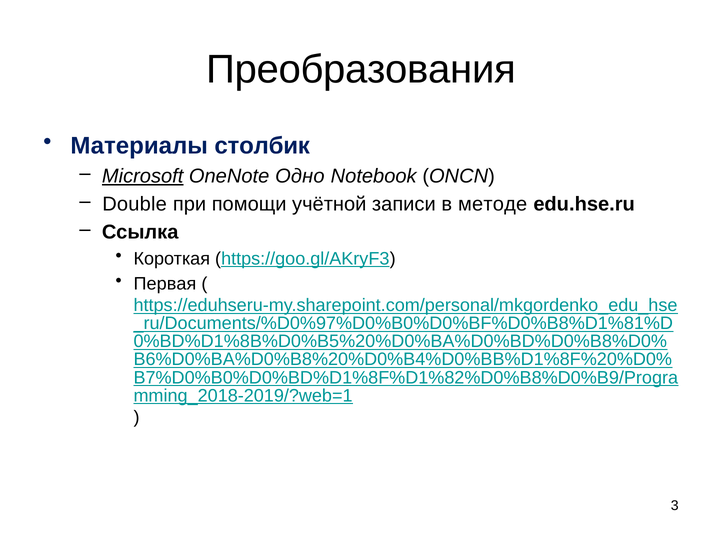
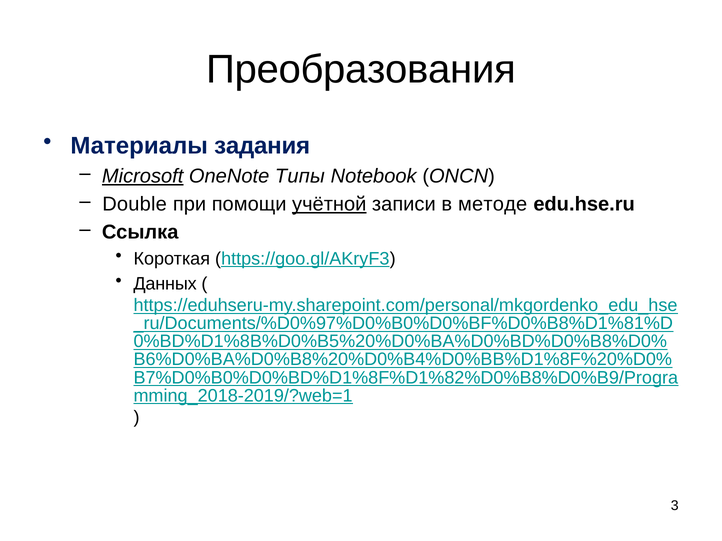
столбик: столбик -> задания (262, 146)
Одно: Одно -> Типы (300, 176)
учётной underline: none -> present (329, 204)
Первая: Первая -> Данных (165, 284)
